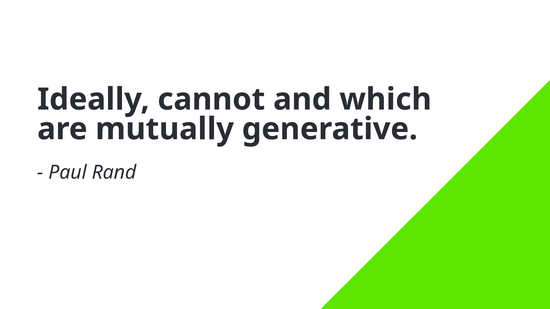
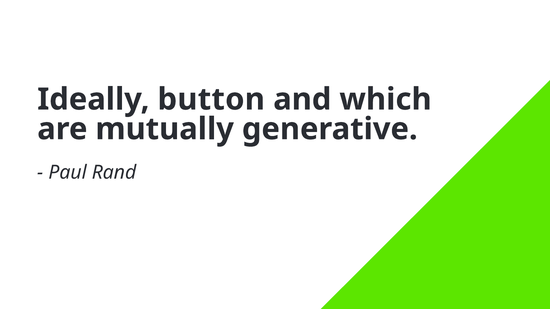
cannot: cannot -> button (211, 99)
